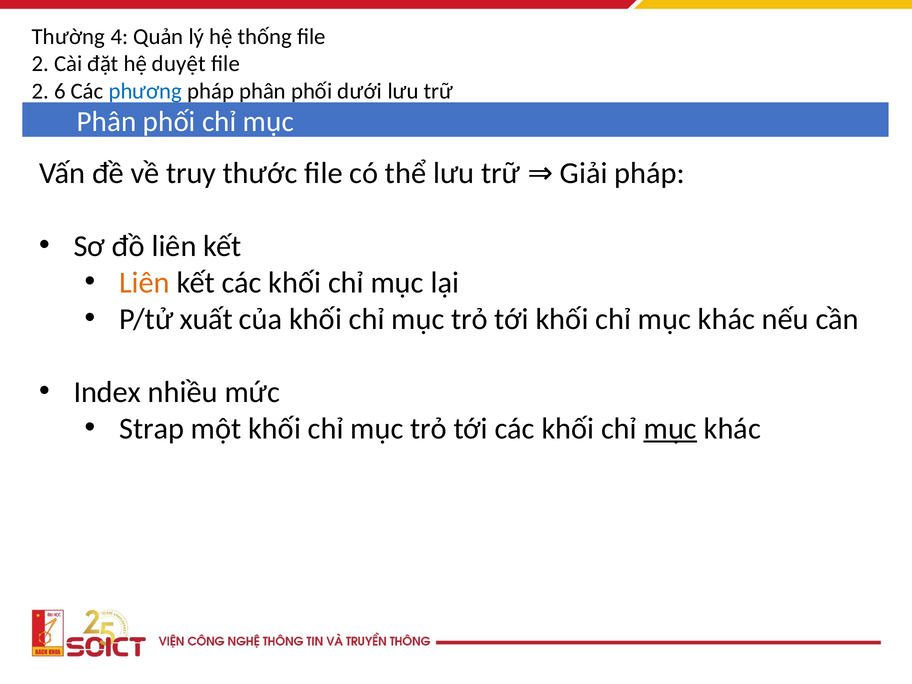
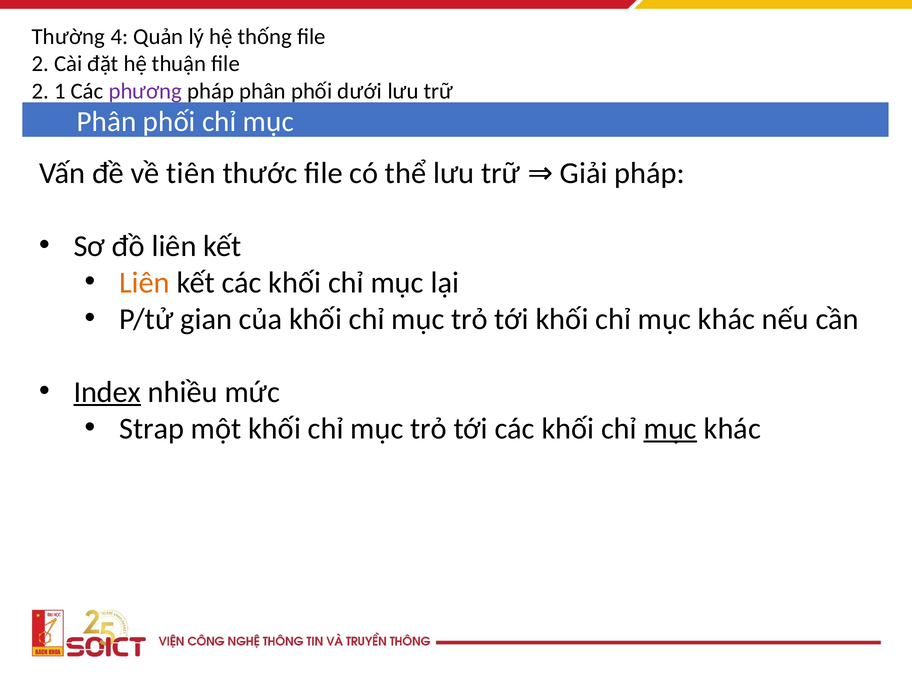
duyệt: duyệt -> thuận (179, 64)
6: 6 -> 1 (60, 91)
phương colour: blue -> purple (145, 91)
truy: truy -> tiên (191, 173)
xuất: xuất -> gian (206, 319)
Index underline: none -> present (107, 392)
